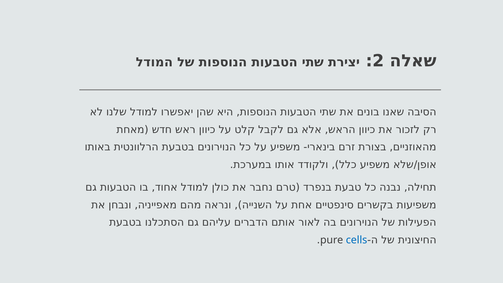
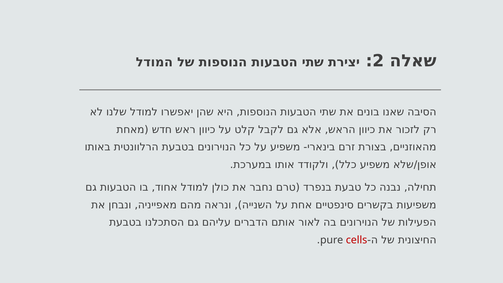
cells colour: blue -> red (357, 240)
